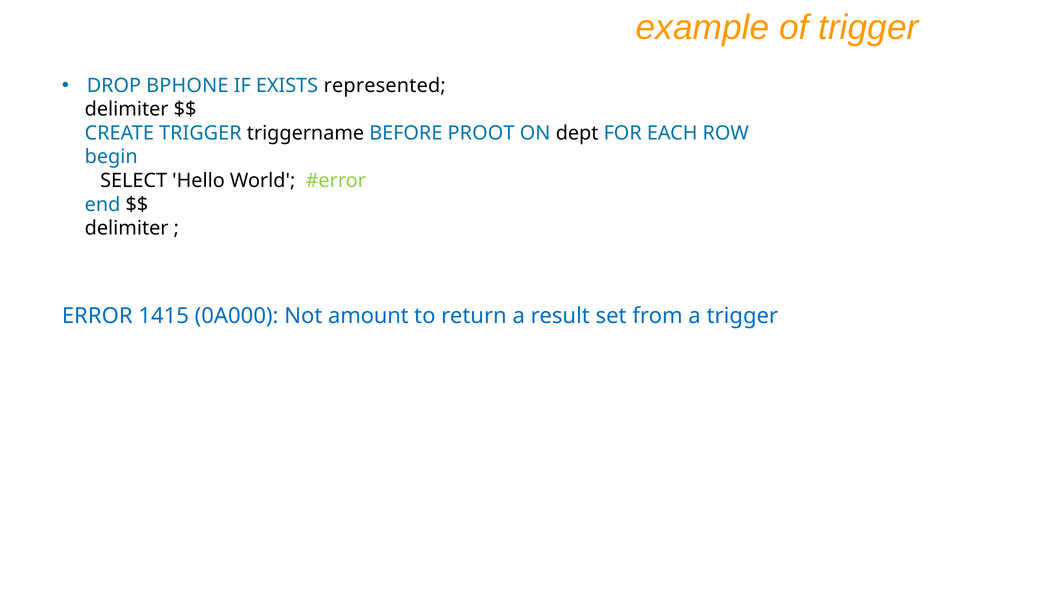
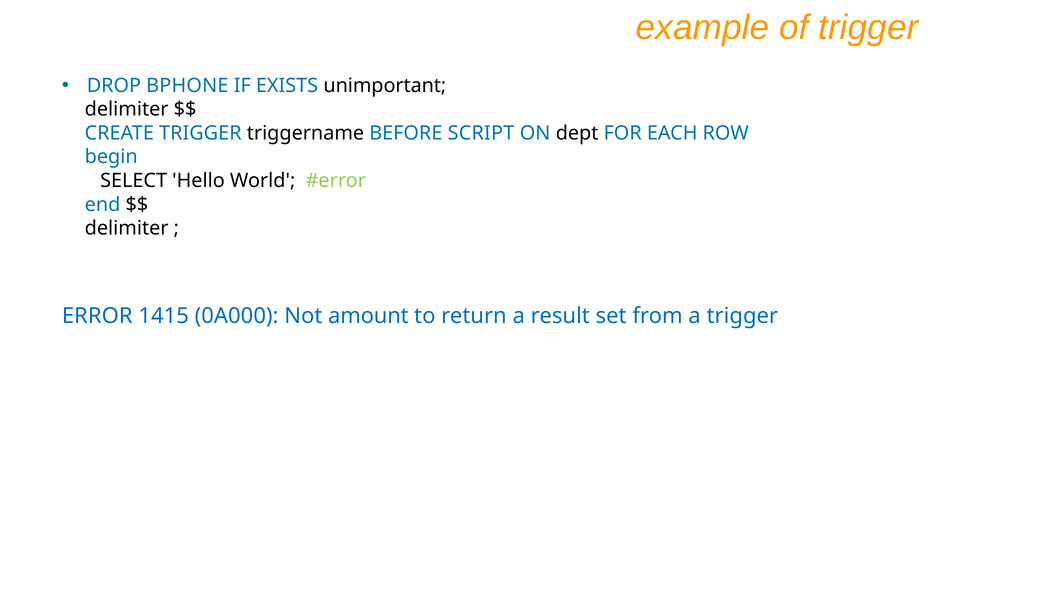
represented: represented -> unimportant (385, 86)
PROOT: PROOT -> SCRIPT (481, 133)
